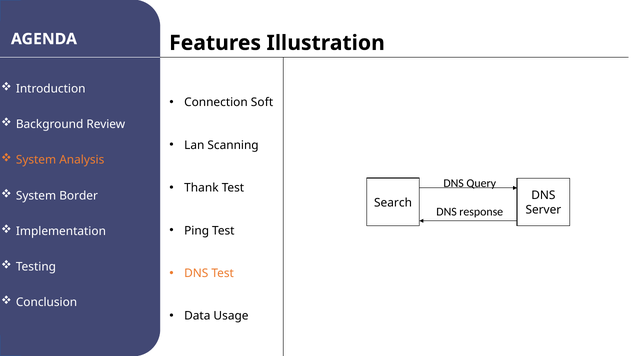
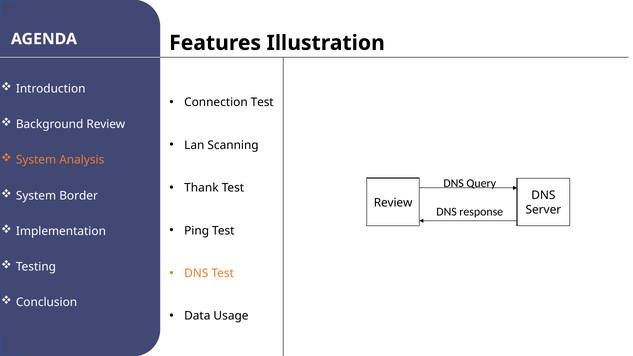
Connection Soft: Soft -> Test (262, 102)
Search: Search -> Review (393, 203)
